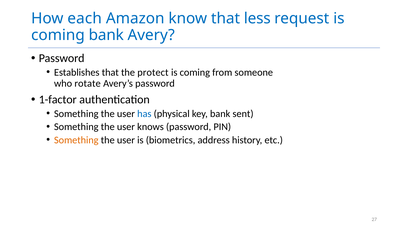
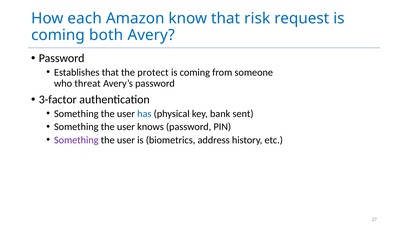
less: less -> risk (257, 19)
coming bank: bank -> both (106, 35)
rotate: rotate -> threat (88, 83)
1-factor: 1-factor -> 3-factor (58, 99)
Something colour: orange -> purple (76, 140)
